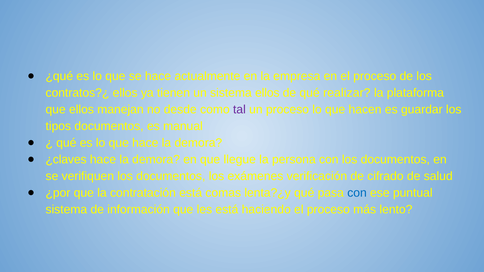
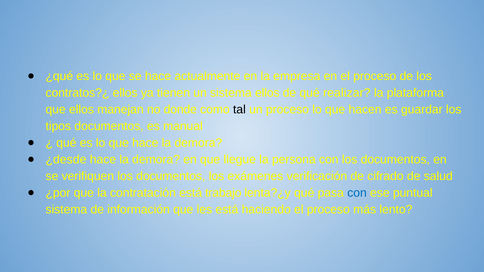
desde: desde -> donde (180, 109)
tal colour: purple -> black (239, 109)
¿claves: ¿claves -> ¿desde (66, 160)
comas: comas -> trabajo (223, 193)
